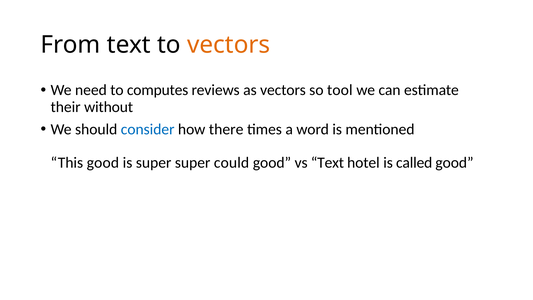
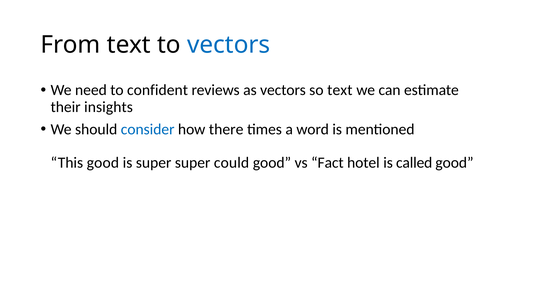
vectors colour: orange -> blue (229, 45)
computes: computes -> confident (158, 90)
so tool: tool -> text (340, 90)
without: without -> insights (109, 107)
vs Text: Text -> Fact (327, 163)
